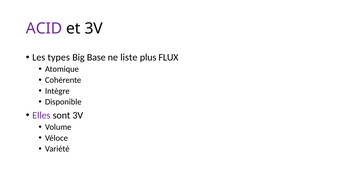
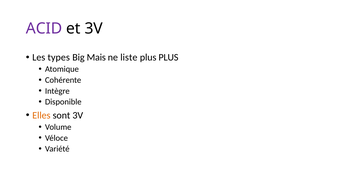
Base: Base -> Mais (96, 57)
plus FLUX: FLUX -> PLUS (168, 57)
Elles colour: purple -> orange (41, 116)
